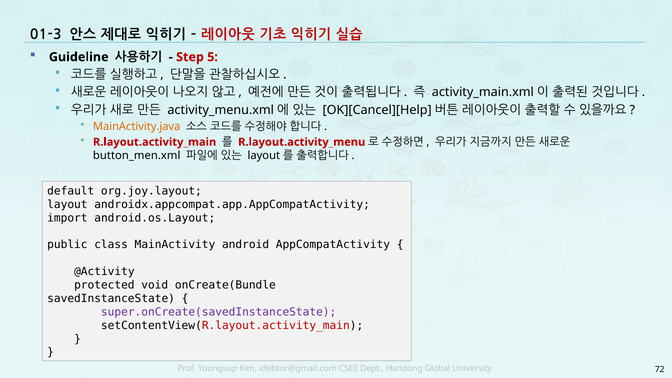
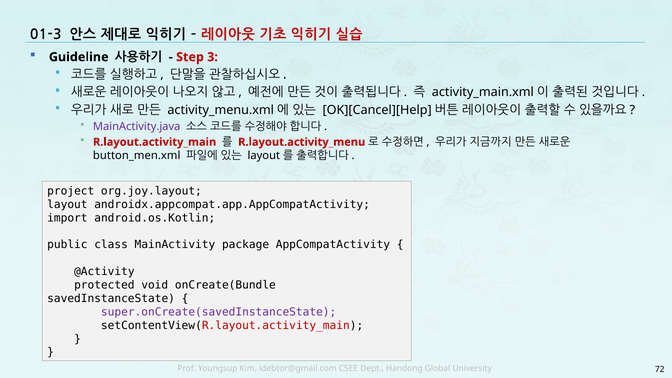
5: 5 -> 3 (213, 57)
MainActivity.java colour: orange -> purple (137, 126)
default: default -> project (71, 191)
android.os.Layout: android.os.Layout -> android.os.Kotlin (155, 218)
android: android -> package (246, 245)
